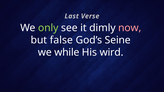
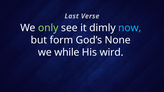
now colour: pink -> light blue (130, 28)
false: false -> form (61, 40)
Seine: Seine -> None (118, 40)
